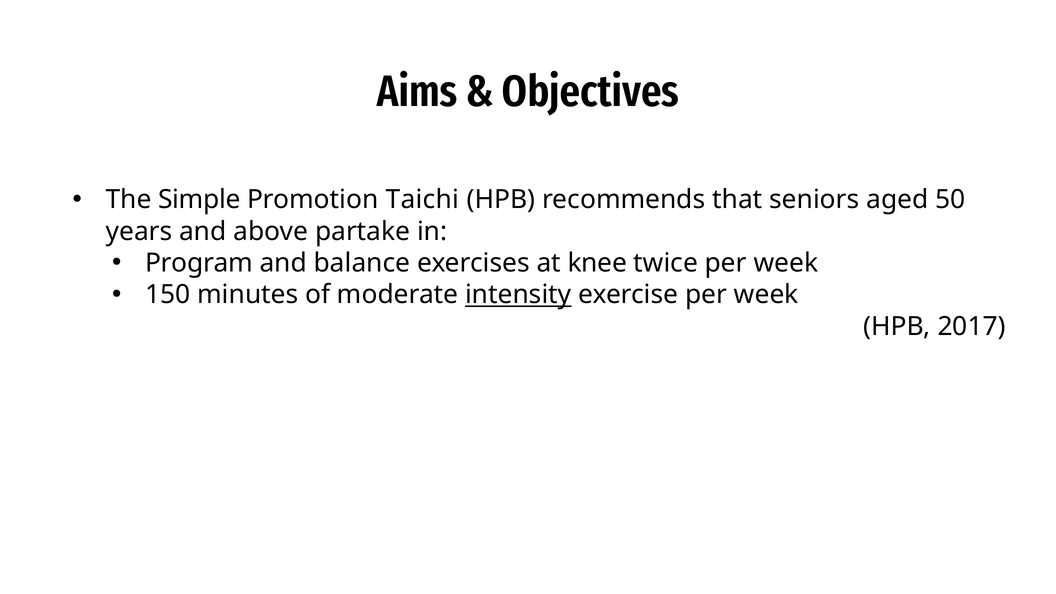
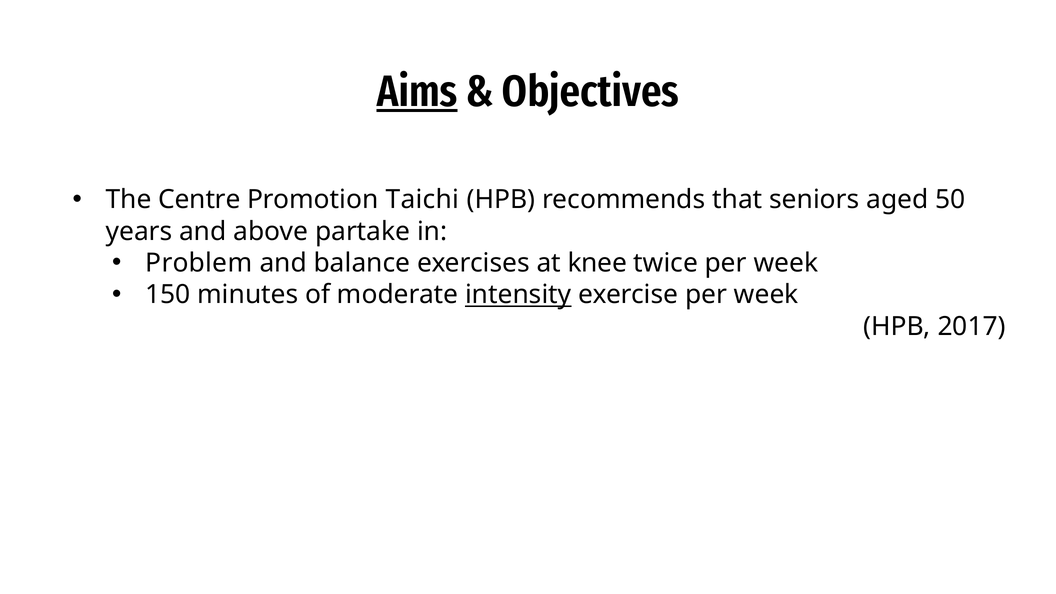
Aims underline: none -> present (417, 92)
Simple: Simple -> Centre (199, 200)
Program: Program -> Problem (199, 263)
